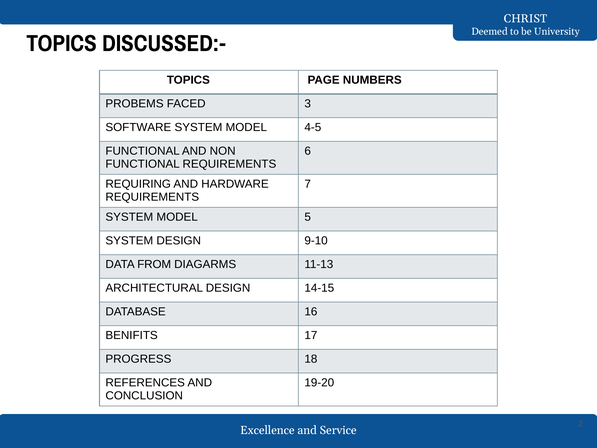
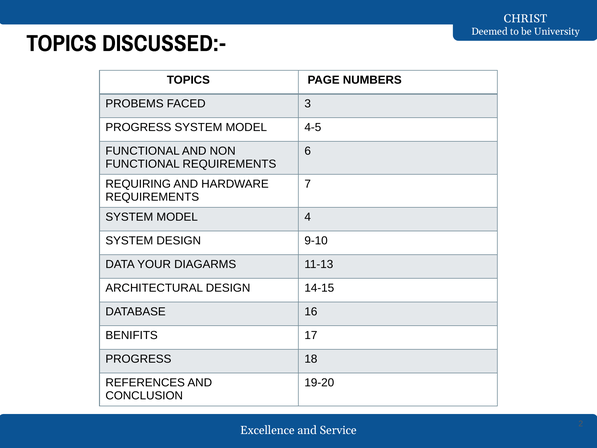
SOFTWARE: SOFTWARE -> PROGRESS (138, 127)
5: 5 -> 4 (308, 217)
FROM: FROM -> YOUR (154, 264)
